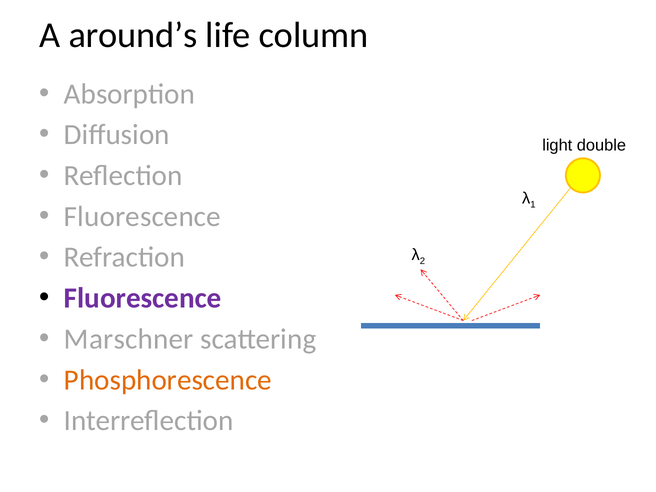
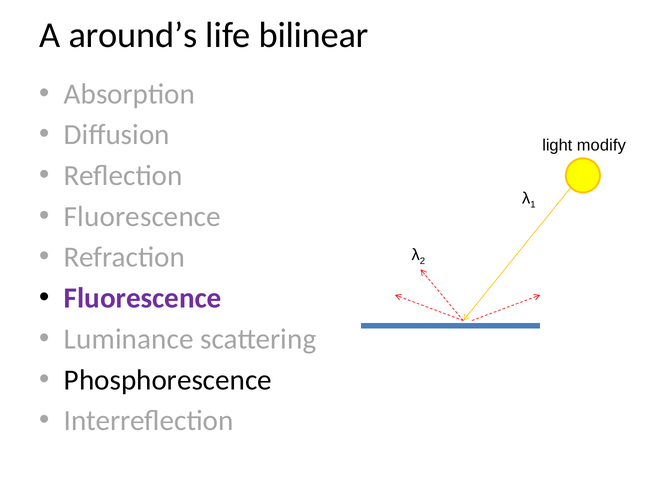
column: column -> bilinear (314, 35)
double: double -> modify (601, 145)
Marschner: Marschner -> Luminance (129, 339)
Phosphorescence colour: orange -> black (168, 380)
